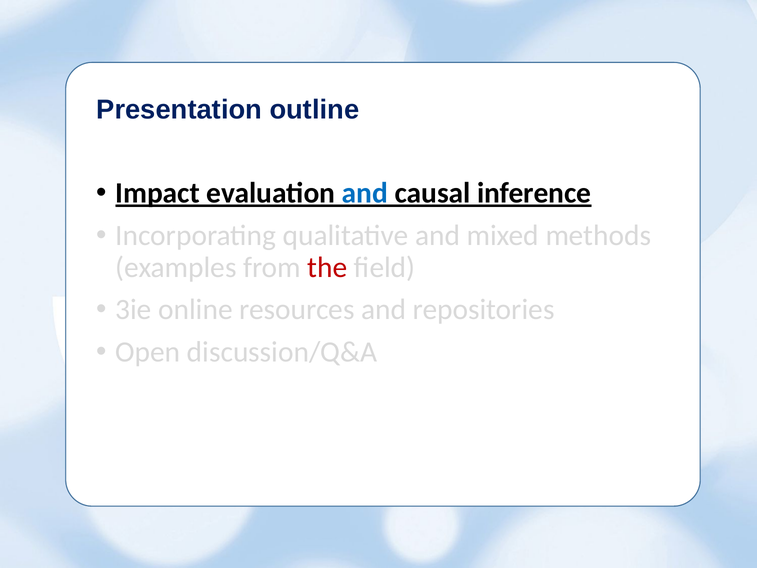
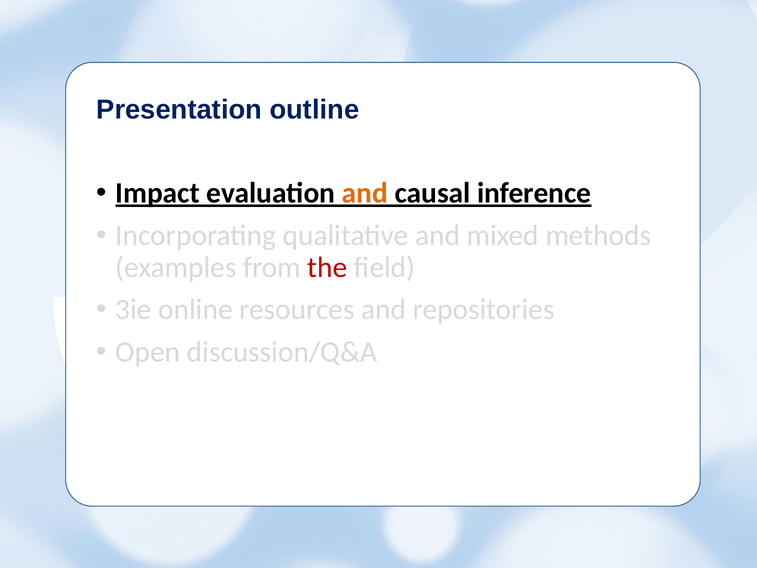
and colour: blue -> orange (365, 193)
